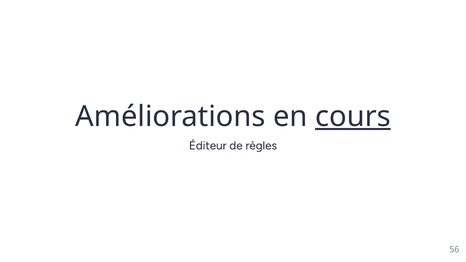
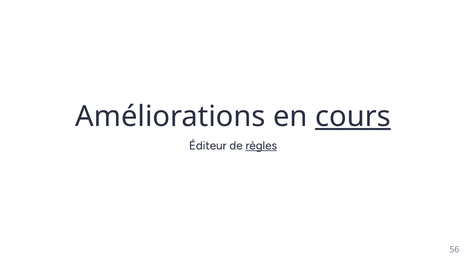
règles underline: none -> present (261, 146)
